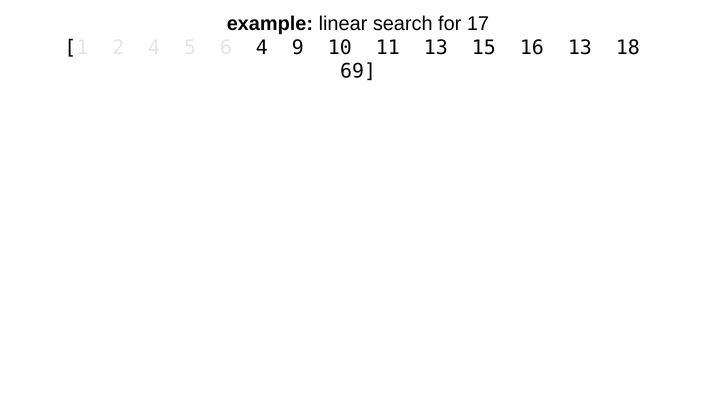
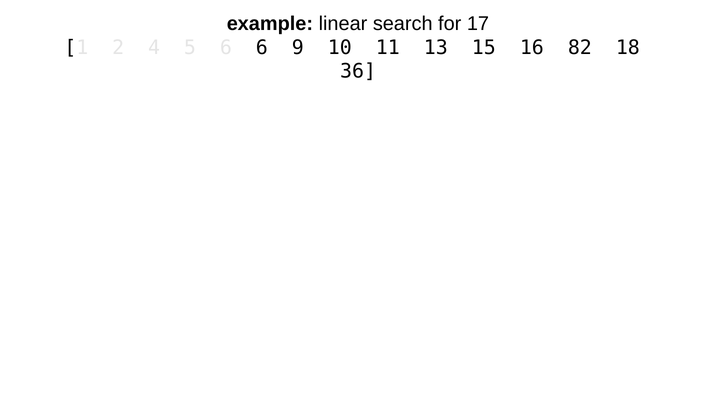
6 4: 4 -> 6 (262, 47)
16 13: 13 -> 82 (580, 47)
69: 69 -> 36 (358, 71)
